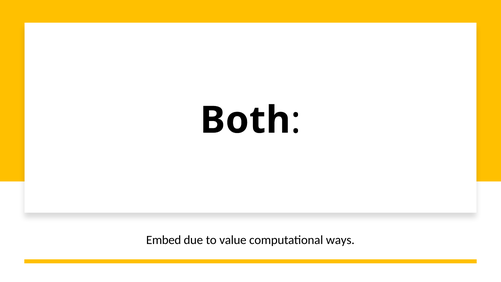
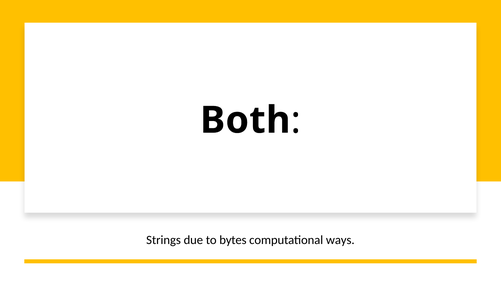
Embed: Embed -> Strings (164, 240)
value: value -> bytes (233, 240)
